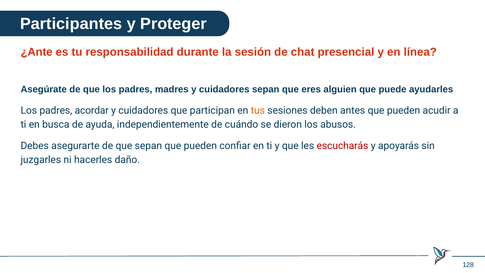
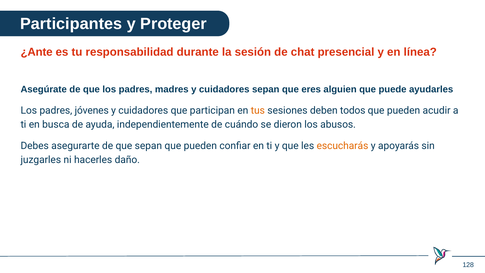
acordar: acordar -> jóvenes (92, 110)
antes: antes -> todos (353, 110)
escucharás colour: red -> orange (342, 146)
